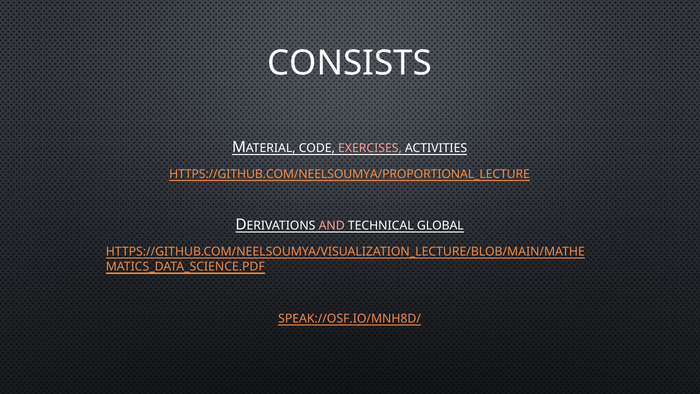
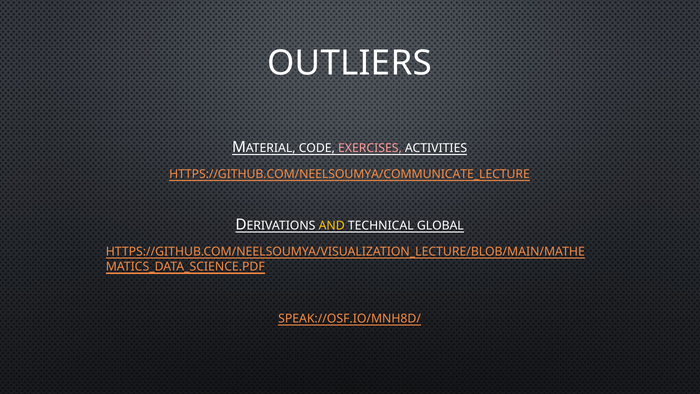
CONSISTS: CONSISTS -> OUTLIERS (349, 63)
HTTPS://GITHUB.COM/NEELSOUMYA/PROPORTIONAL_LECTURE: HTTPS://GITHUB.COM/NEELSOUMYA/PROPORTIONAL_LECTURE -> HTTPS://GITHUB.COM/NEELSOUMYA/COMMUNICATE_LECTURE (350, 174)
AND colour: pink -> yellow (332, 226)
